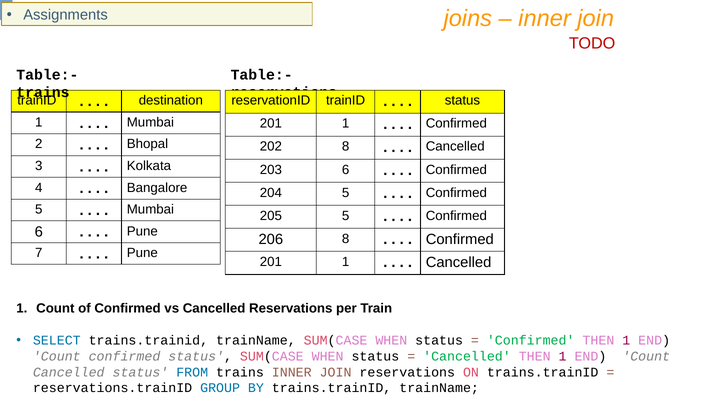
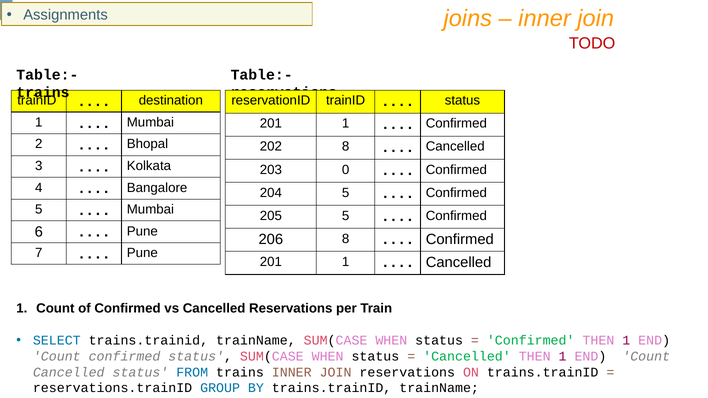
203 6: 6 -> 0 (346, 170)
